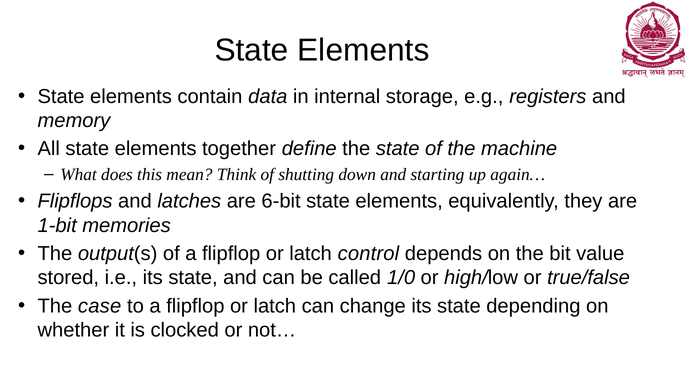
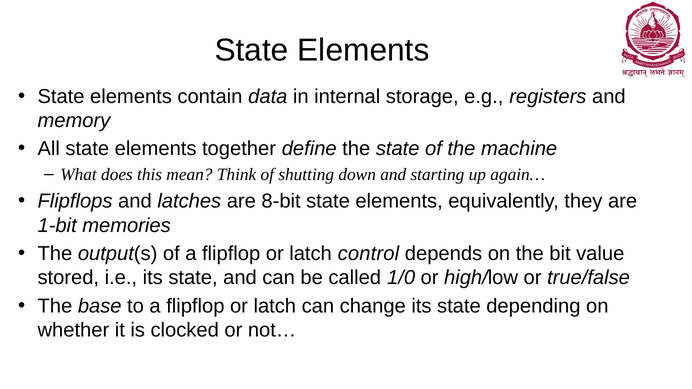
6-bit: 6-bit -> 8-bit (281, 201)
case: case -> base (100, 306)
